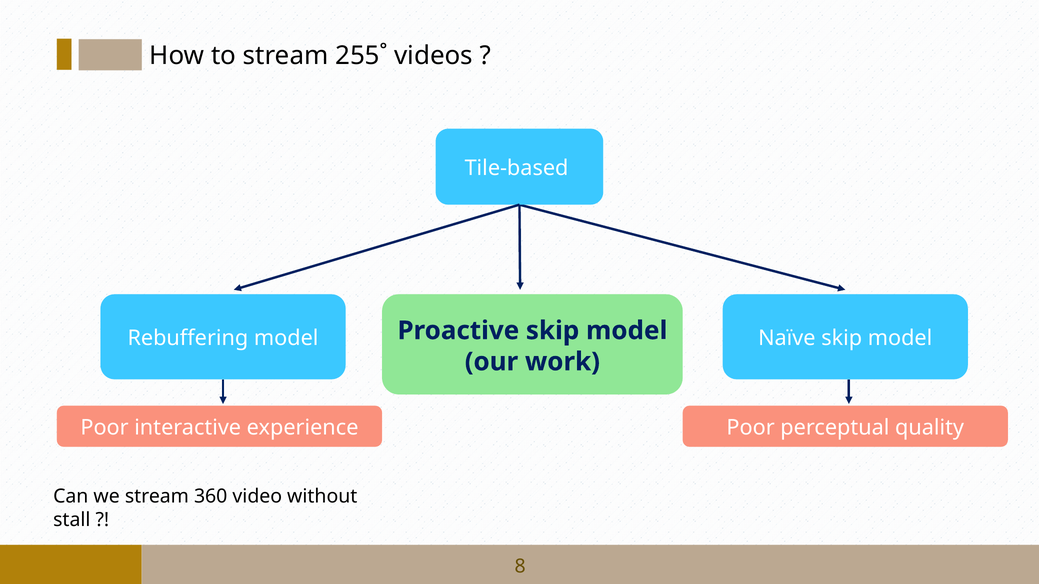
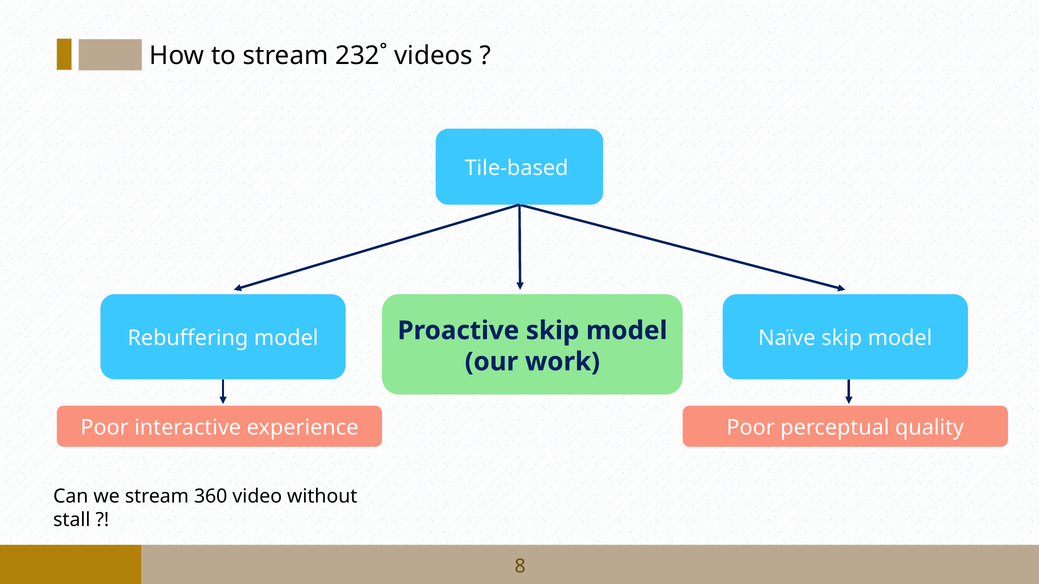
255˚: 255˚ -> 232˚ (361, 56)
